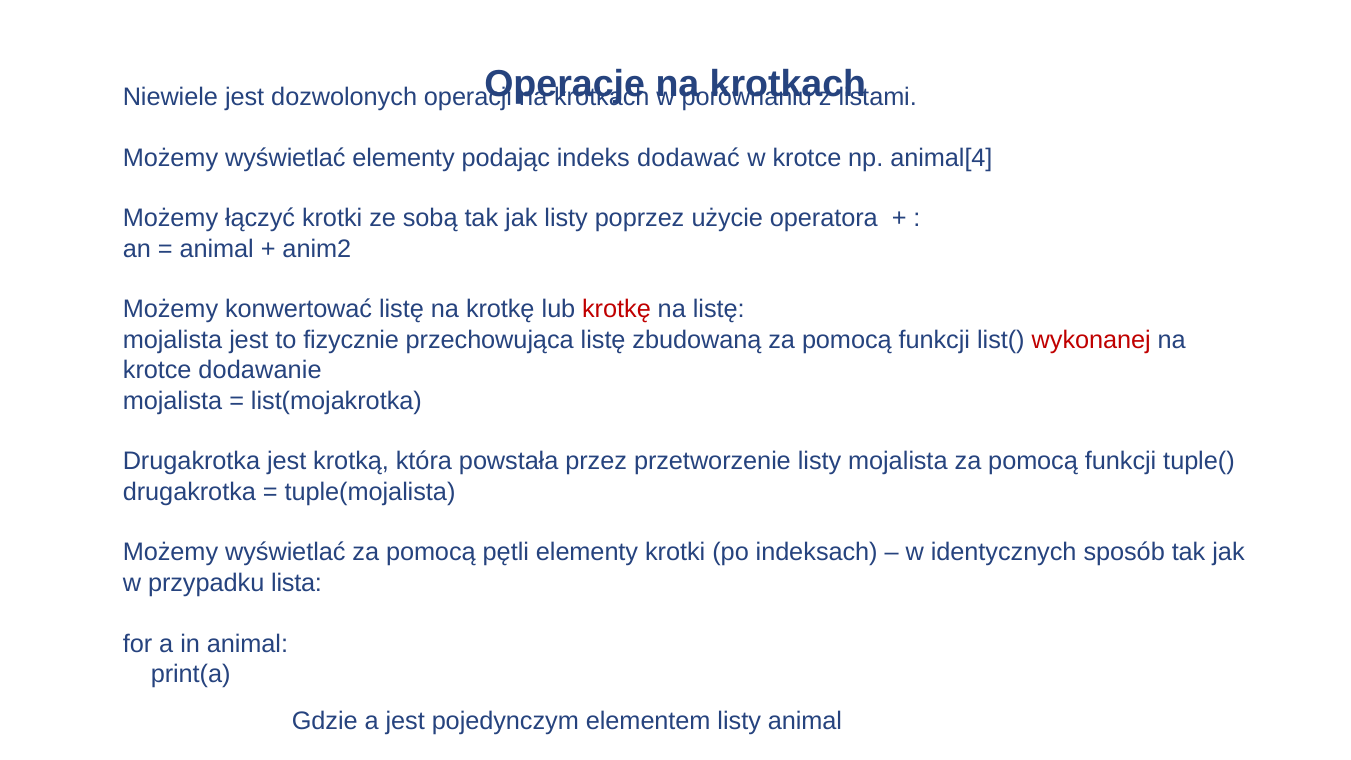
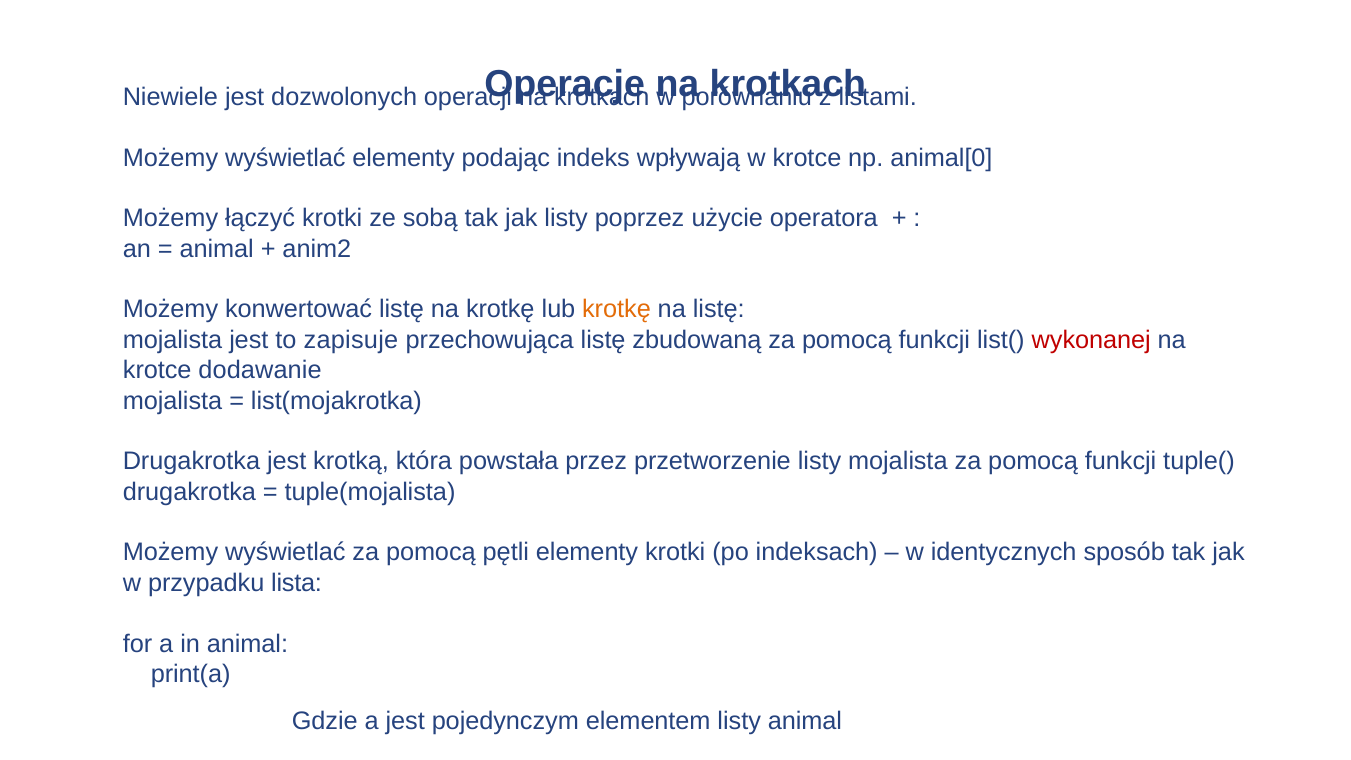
dodawać: dodawać -> wpływają (688, 158)
animal[4: animal[4 -> animal[0 (941, 158)
krotkę colour: red -> orange (617, 310)
fizycznie: fizycznie -> zapisuje (351, 340)
